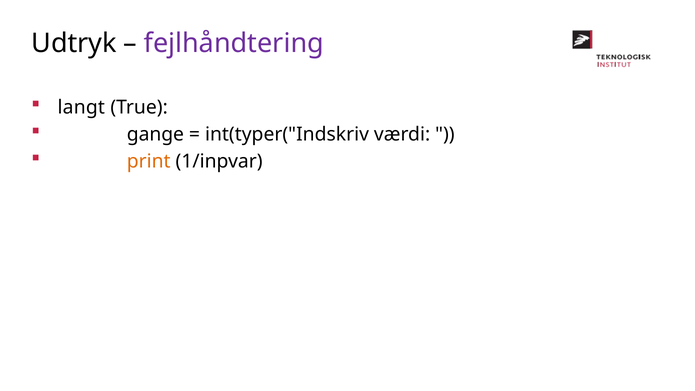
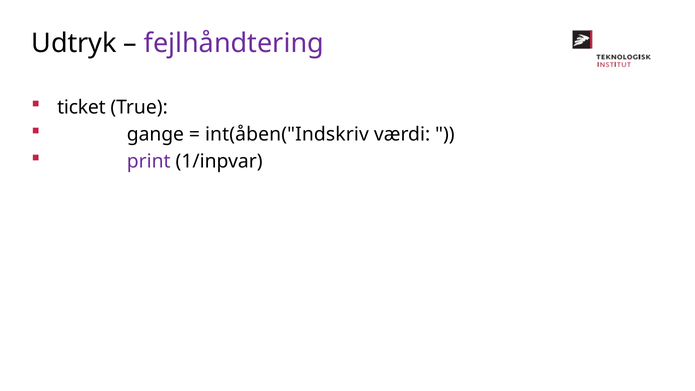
langt: langt -> ticket (81, 107)
int(typer("Indskriv: int(typer("Indskriv -> int(åben("Indskriv (287, 135)
print colour: orange -> purple (149, 162)
